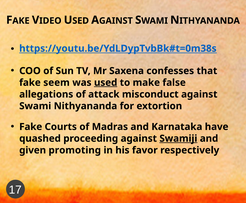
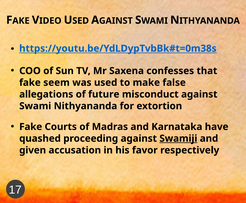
used underline: present -> none (106, 82)
attack: attack -> future (104, 94)
promoting: promoting -> accusation (75, 150)
